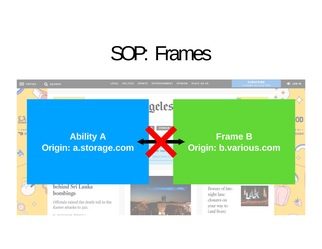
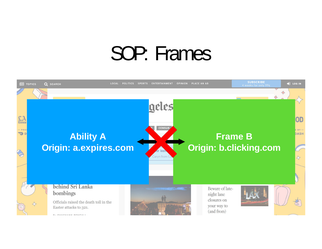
a.storage.com: a.storage.com -> a.expires.com (103, 148)
b.various.com: b.various.com -> b.clicking.com (250, 148)
